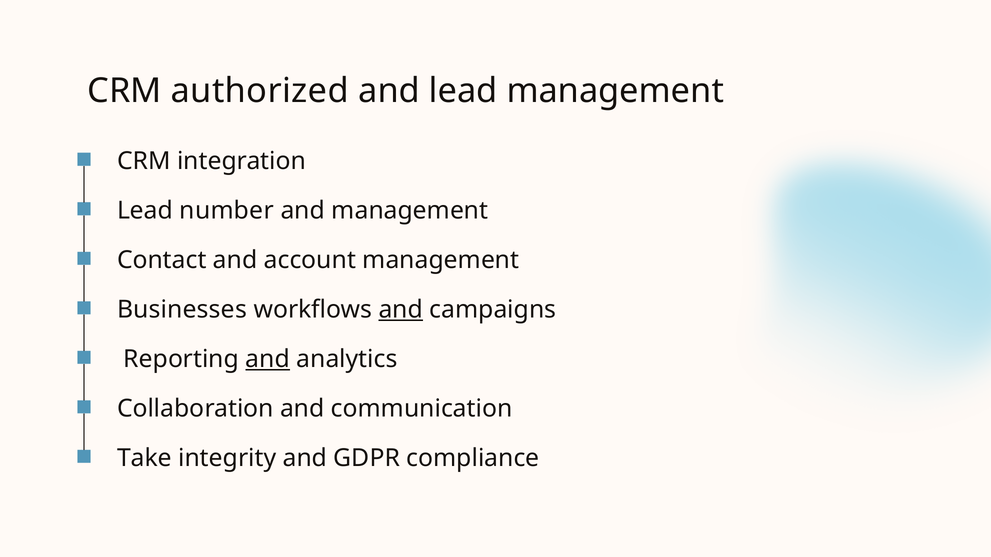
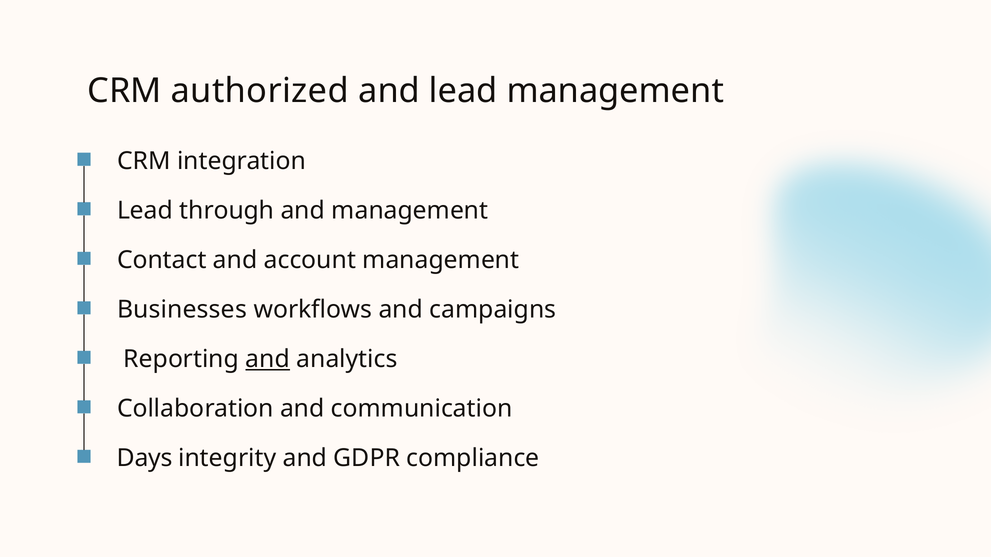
number: number -> through (227, 211)
and underline: present -> none (401, 310)
Take: Take -> Days (145, 458)
